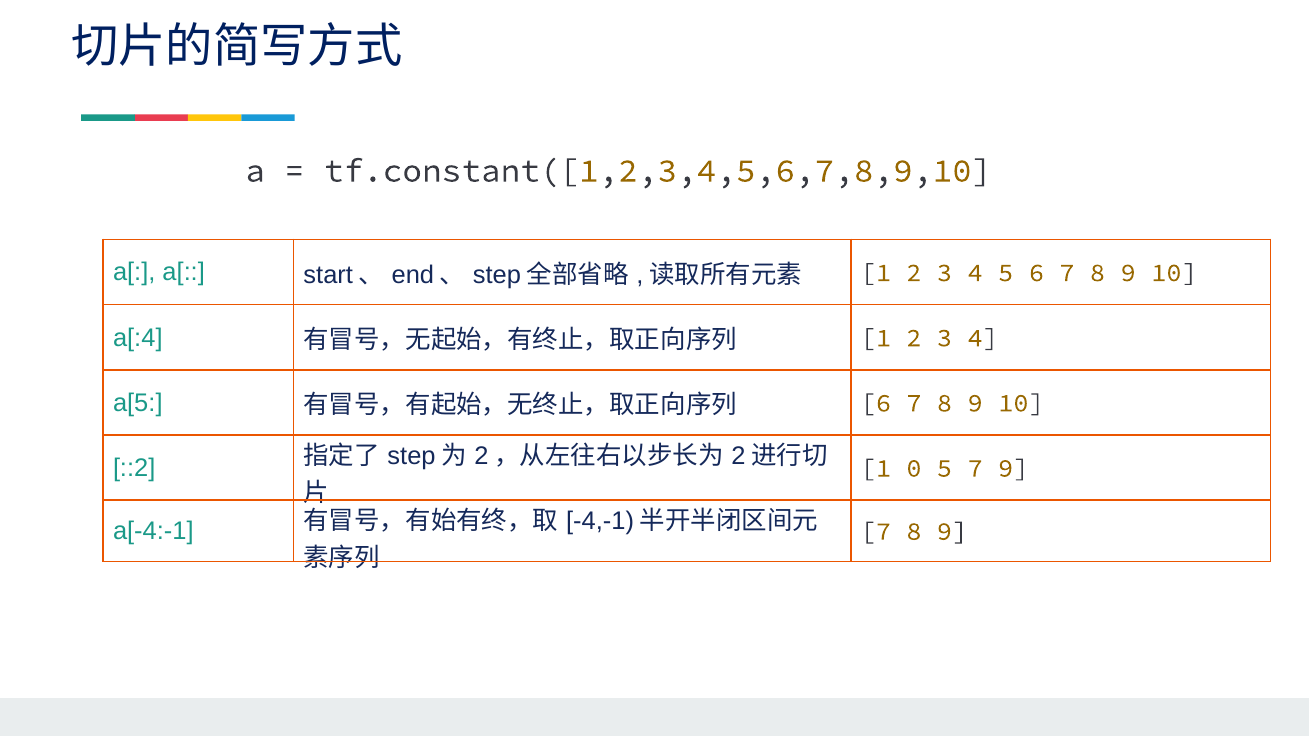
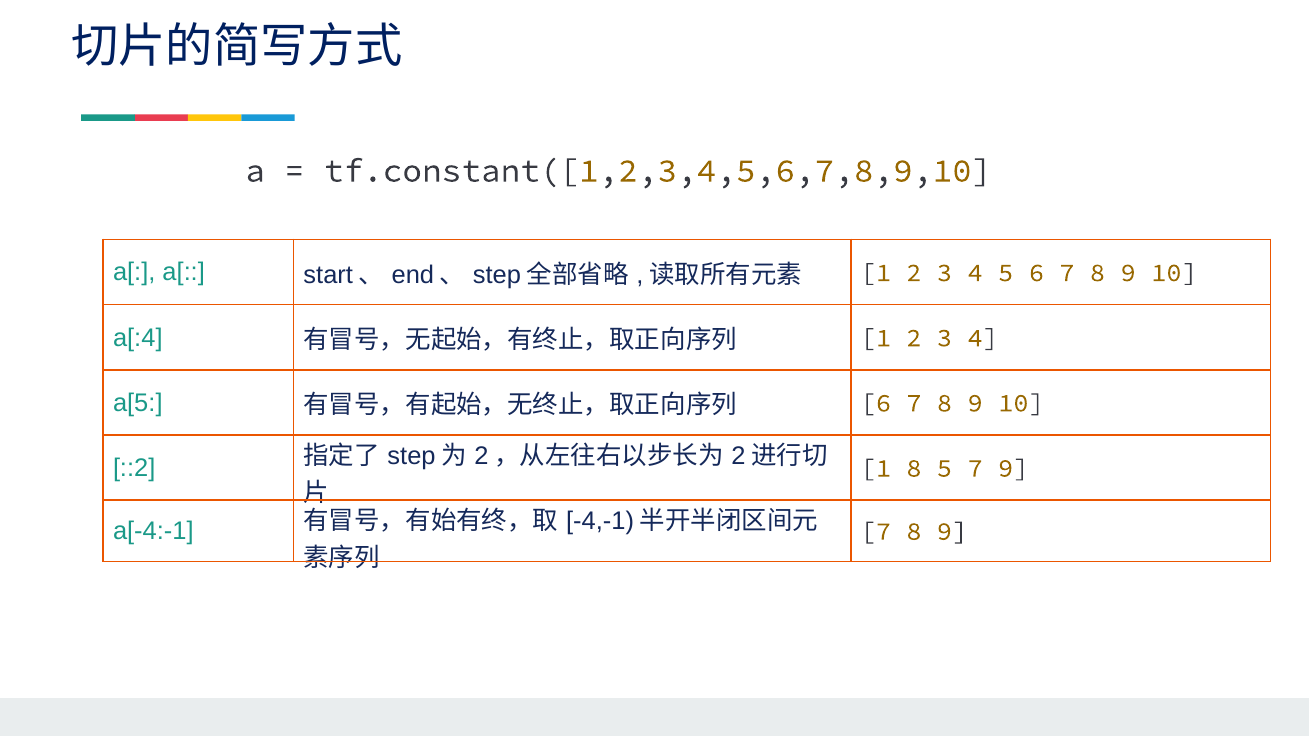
1 0: 0 -> 8 (914, 468)
